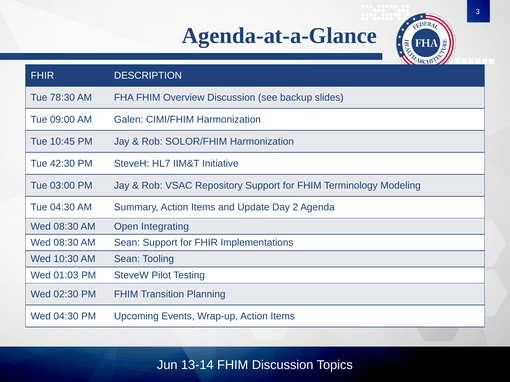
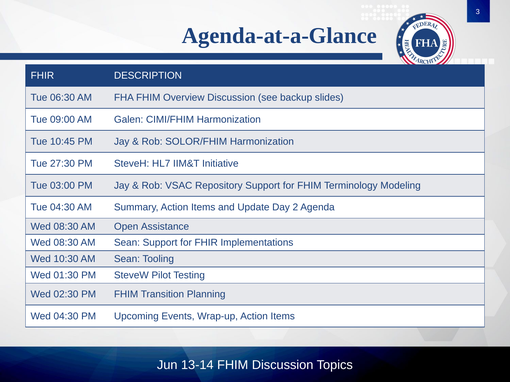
78:30: 78:30 -> 06:30 (62, 98)
42:30: 42:30 -> 27:30 (62, 164)
Integrating: Integrating -> Assistance (165, 227)
01:03: 01:03 -> 01:30 (66, 276)
